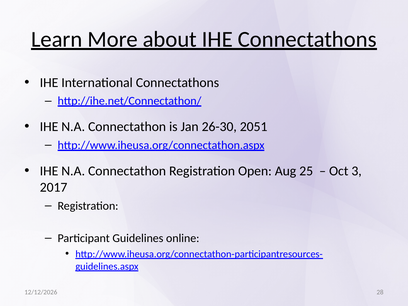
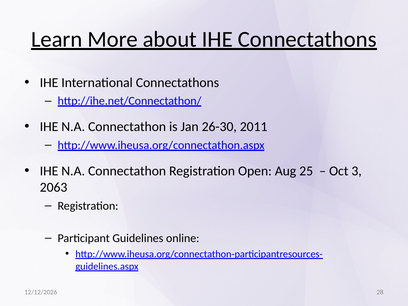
2051: 2051 -> 2011 (254, 127)
2017: 2017 -> 2063 (54, 187)
